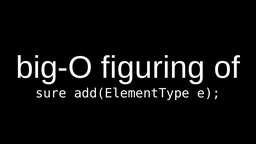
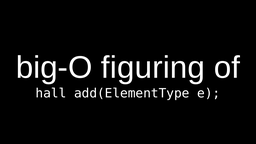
sure: sure -> hall (51, 93)
